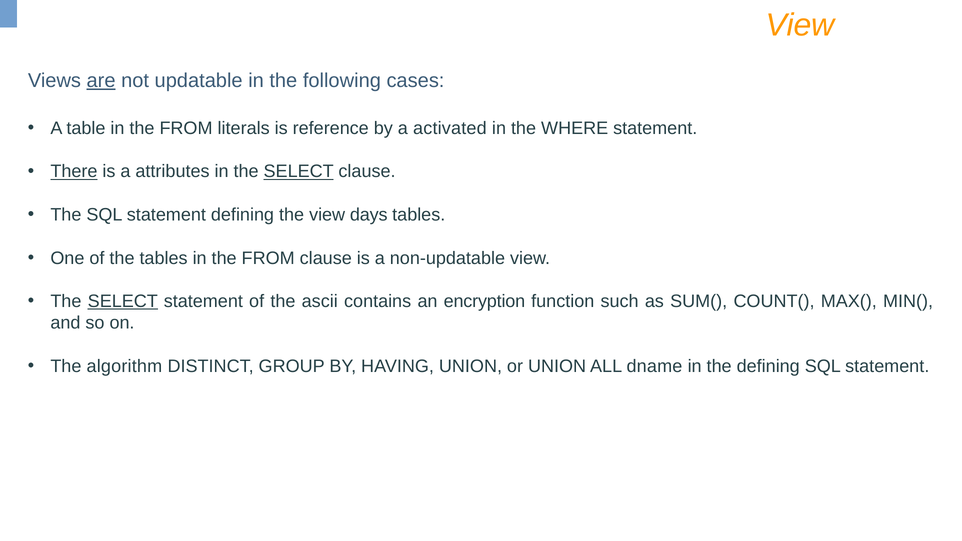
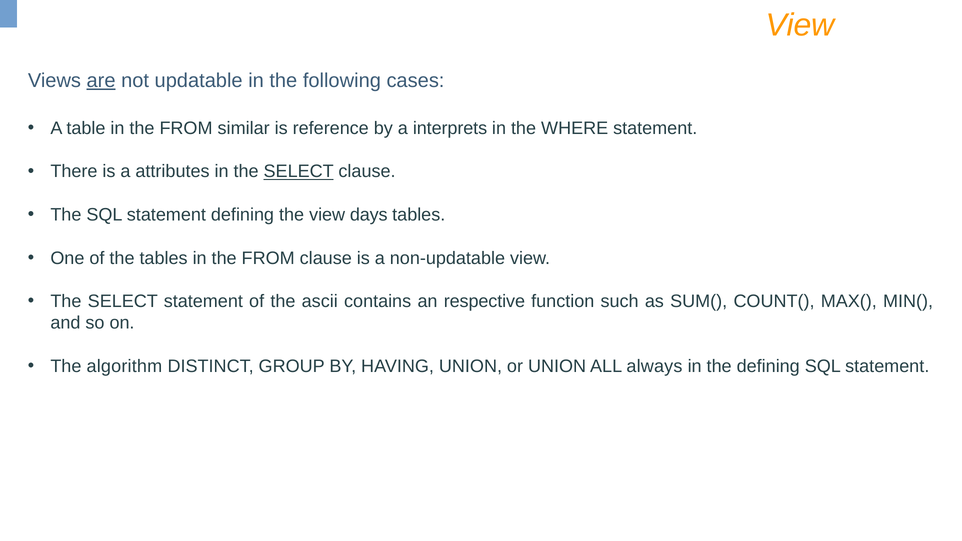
literals: literals -> similar (244, 128)
activated: activated -> interprets (450, 128)
There underline: present -> none (74, 172)
SELECT underline: present -> none (123, 301)
encryption: encryption -> respective (484, 301)
dname: dname -> always (654, 366)
